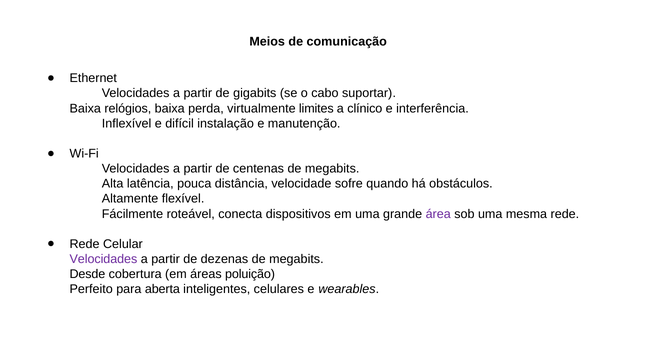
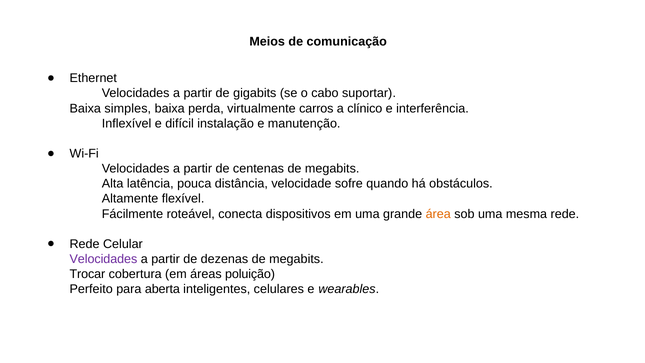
relógios: relógios -> simples (128, 108)
limites: limites -> carros (316, 108)
área colour: purple -> orange (438, 214)
Desde: Desde -> Trocar (87, 274)
